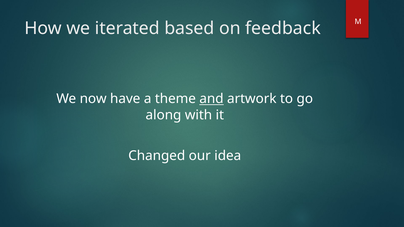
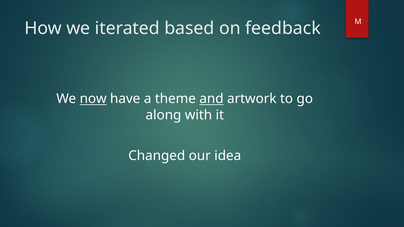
now underline: none -> present (93, 99)
